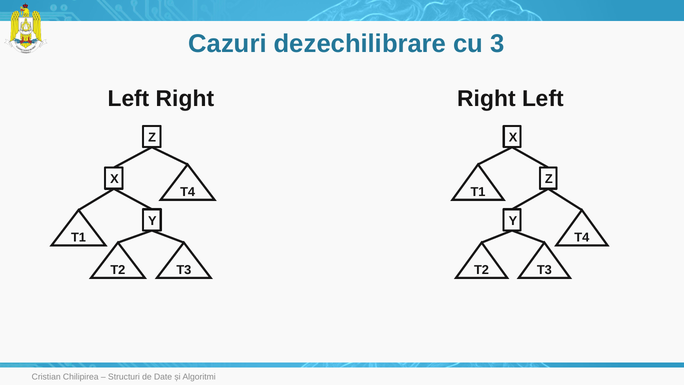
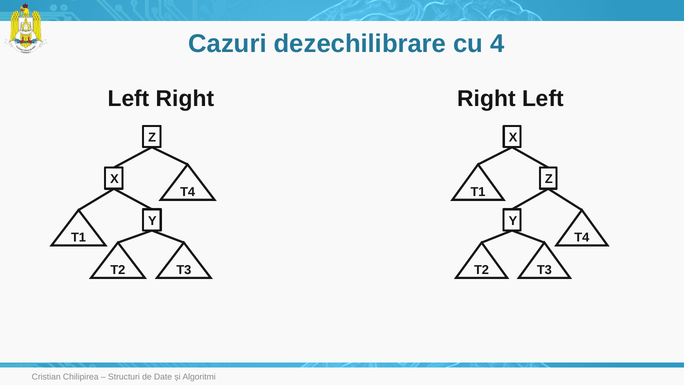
3: 3 -> 4 (497, 44)
